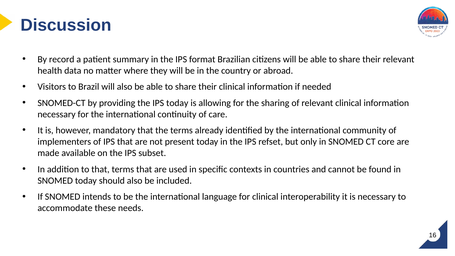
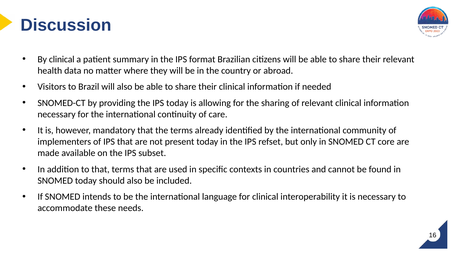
By record: record -> clinical (62, 59)
